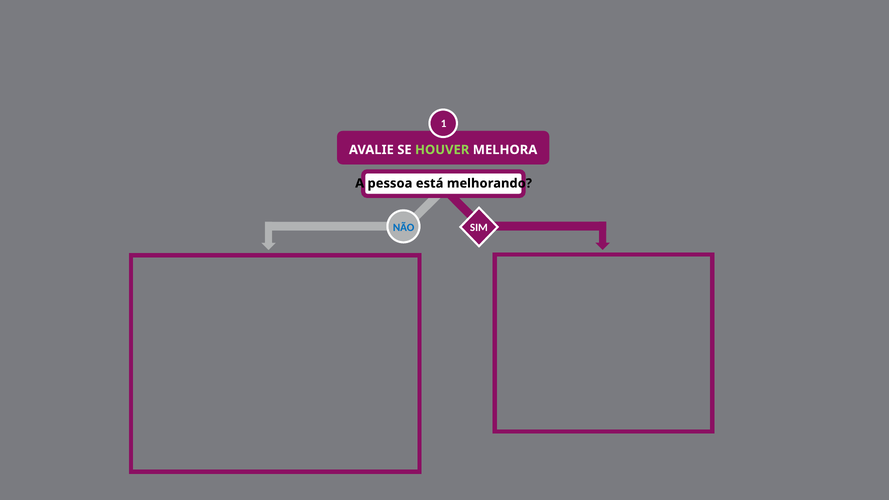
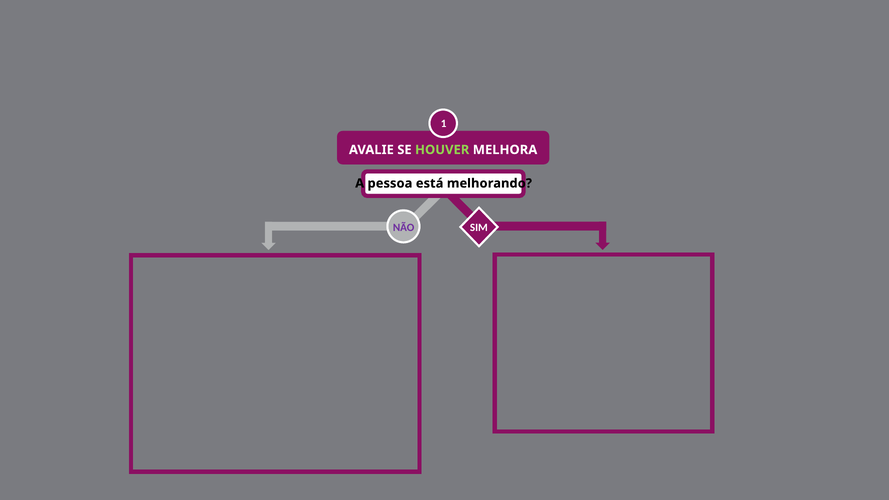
NÃO colour: blue -> purple (404, 228)
